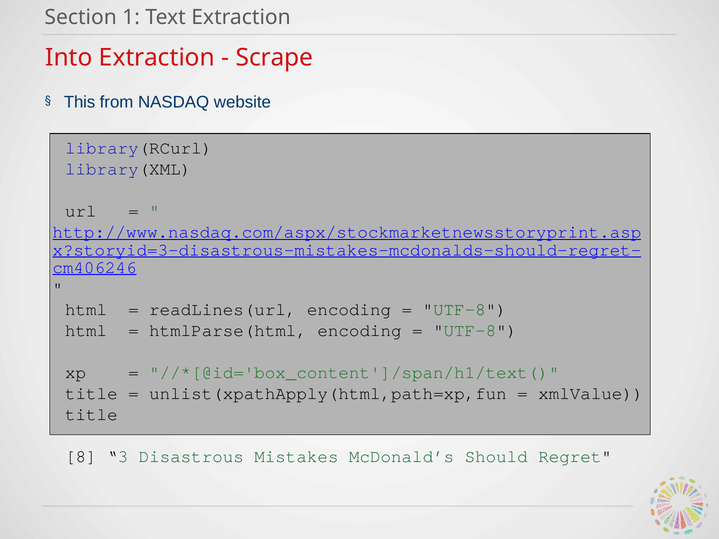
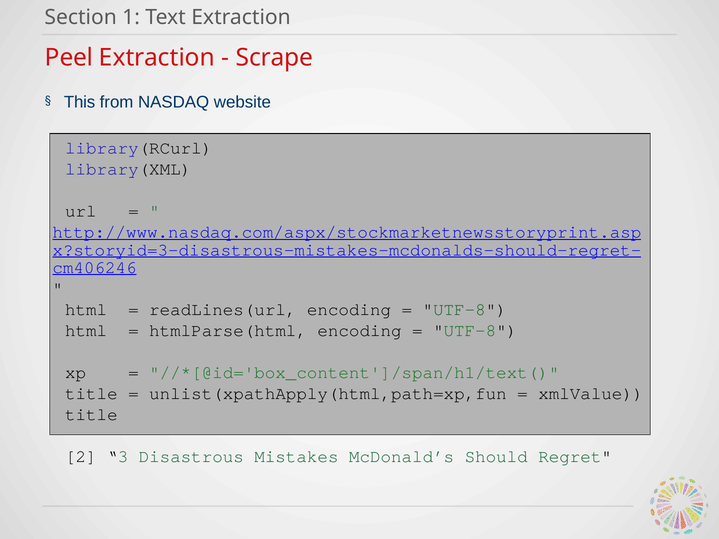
Into: Into -> Peel (69, 57)
8: 8 -> 2 (81, 457)
